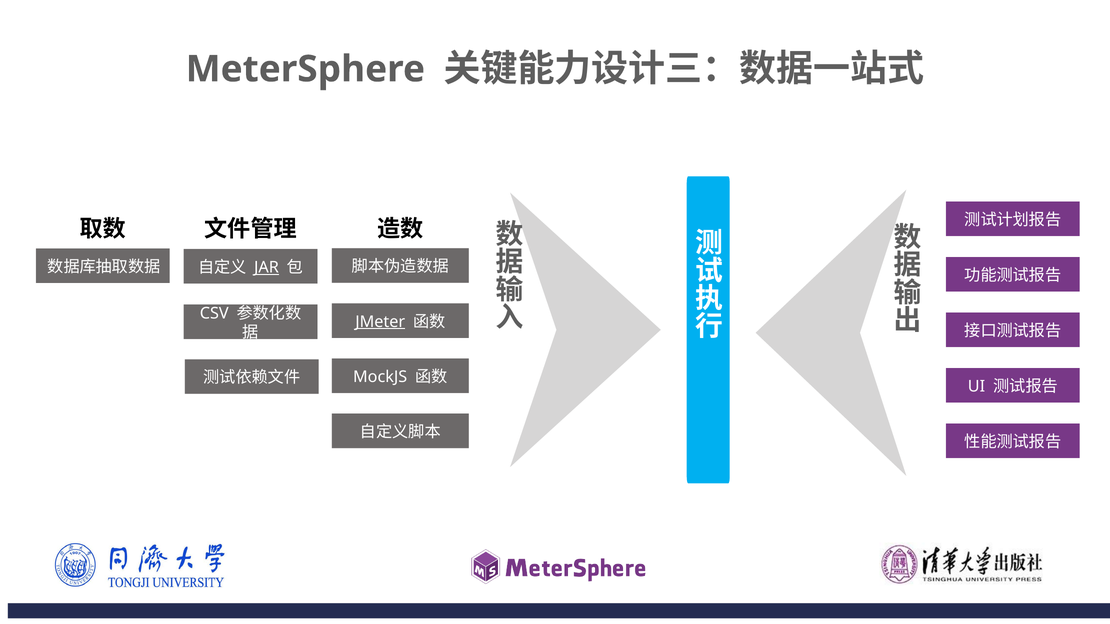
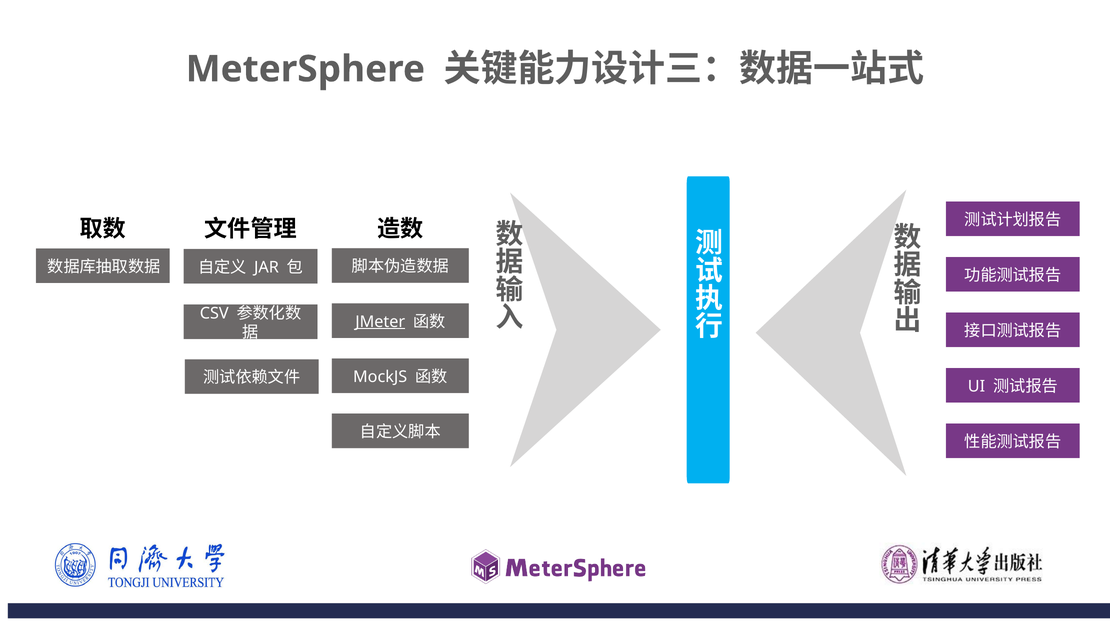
JAR underline: present -> none (266, 268)
